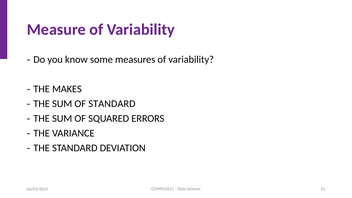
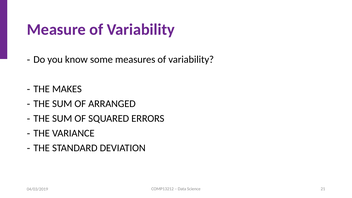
OF STANDARD: STANDARD -> ARRANGED (112, 104)
